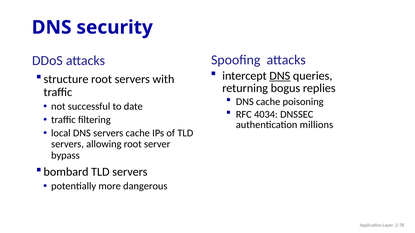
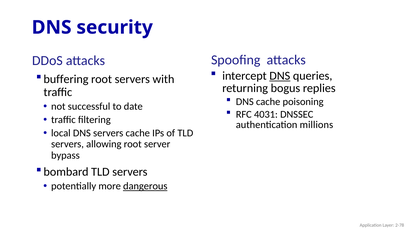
structure: structure -> buffering (66, 79)
4034: 4034 -> 4031 (266, 115)
dangerous underline: none -> present (145, 186)
